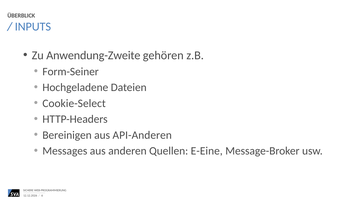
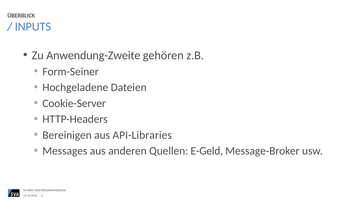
Cookie-Select: Cookie-Select -> Cookie-Server (74, 103)
API-Anderen: API-Anderen -> API-Libraries (142, 135)
E-Eine: E-Eine -> E-Geld (207, 151)
